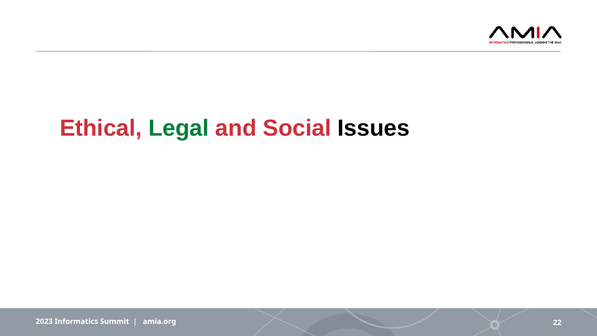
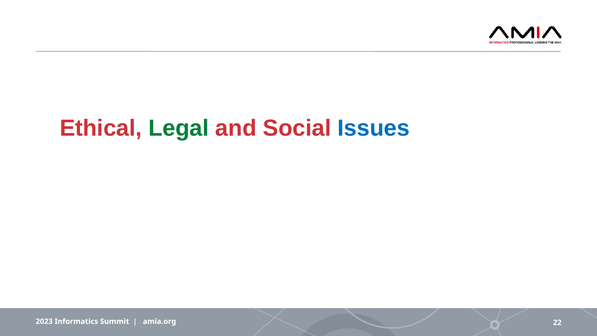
Issues colour: black -> blue (374, 128)
